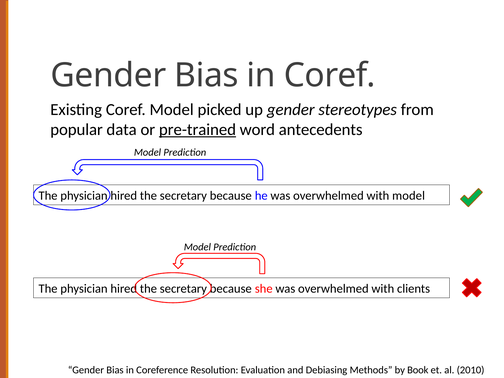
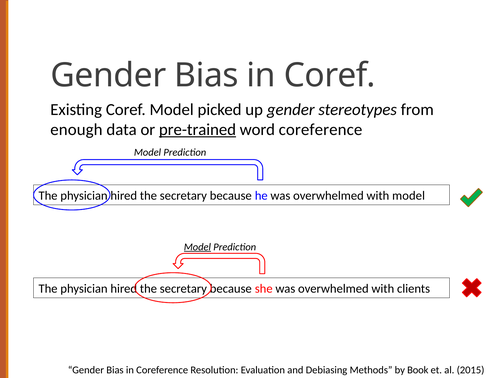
popular: popular -> enough (76, 130)
word antecedents: antecedents -> coreference (321, 130)
Model underline: none -> present (197, 247)
2010: 2010 -> 2015 (471, 370)
